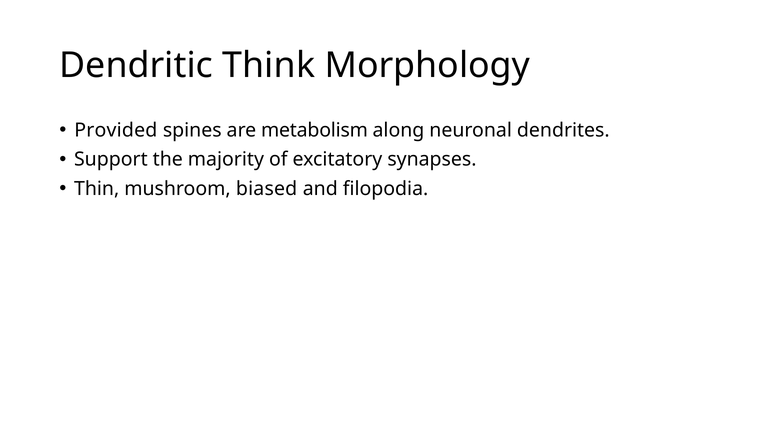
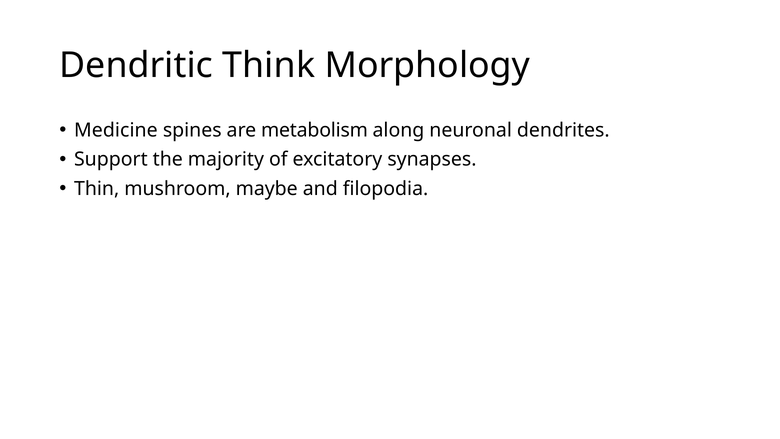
Provided: Provided -> Medicine (116, 130)
biased: biased -> maybe (267, 188)
